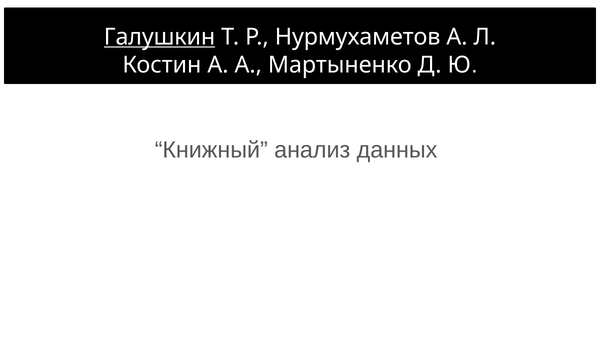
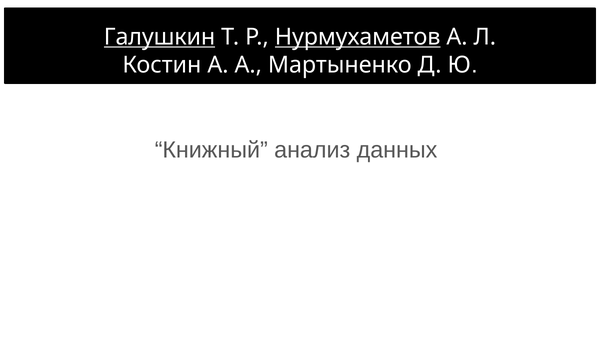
Нурмухаметов underline: none -> present (358, 37)
